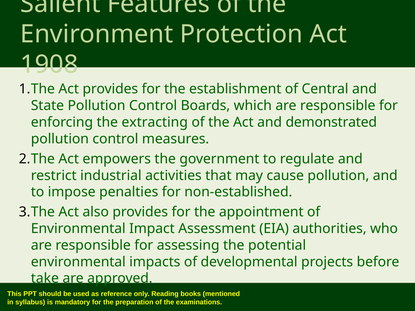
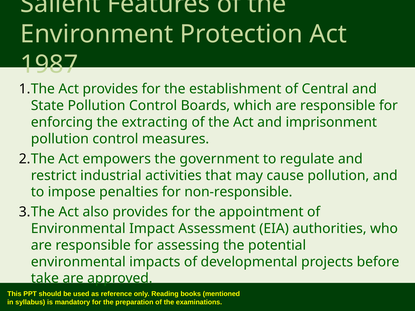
1908: 1908 -> 1987 (49, 65)
demonstrated: demonstrated -> imprisonment (331, 122)
non-established: non-established -> non-responsible (238, 192)
